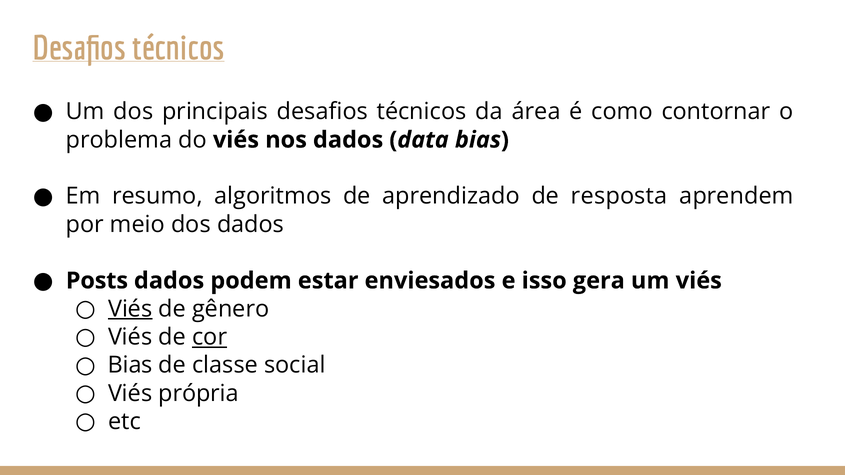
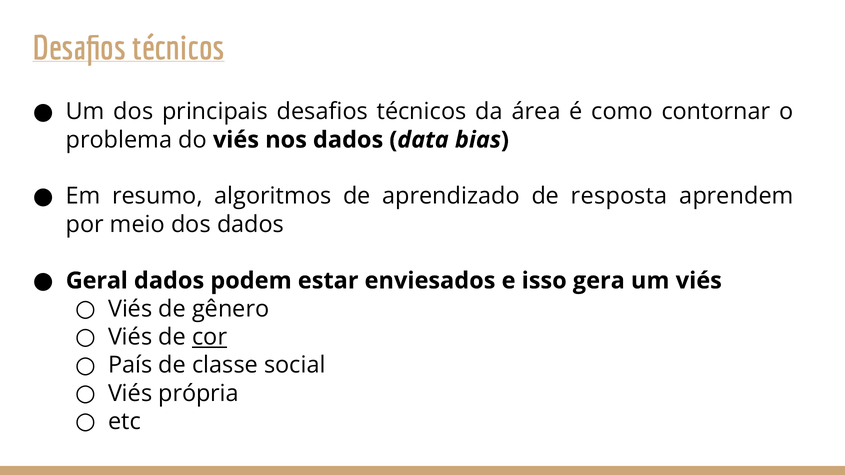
Posts: Posts -> Geral (97, 281)
Viés underline: present -> none (130, 309)
Bias: Bias -> País (130, 365)
